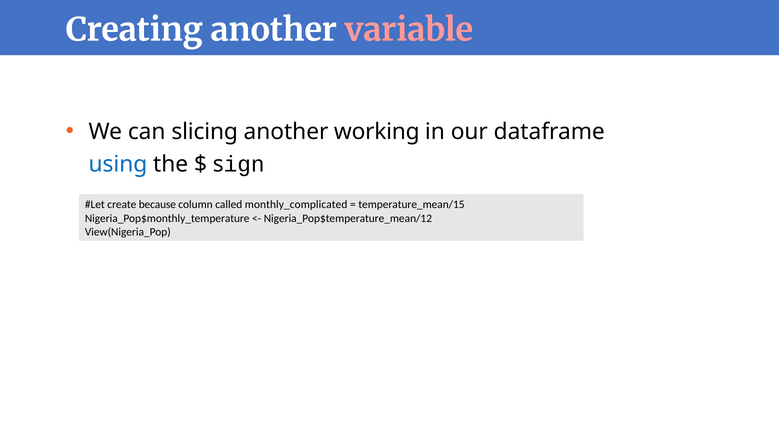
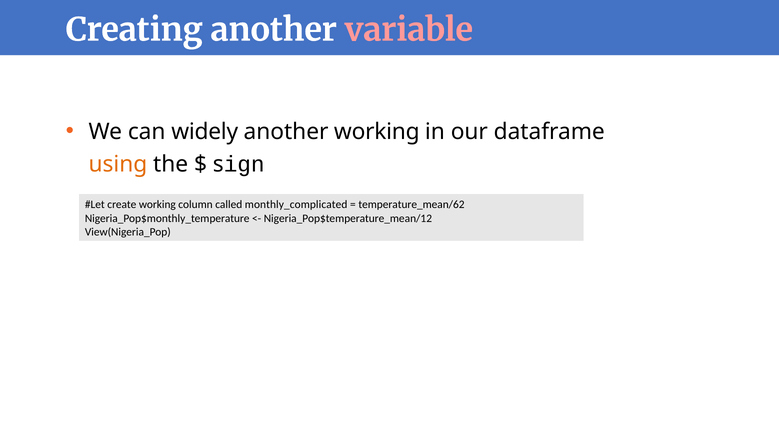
slicing: slicing -> widely (205, 132)
using colour: blue -> orange (118, 164)
create because: because -> working (157, 205)
temperature_mean/15: temperature_mean/15 -> temperature_mean/62 (411, 205)
